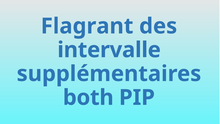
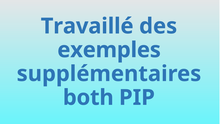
Flagrant: Flagrant -> Travaillé (87, 26)
intervalle: intervalle -> exemples (109, 50)
